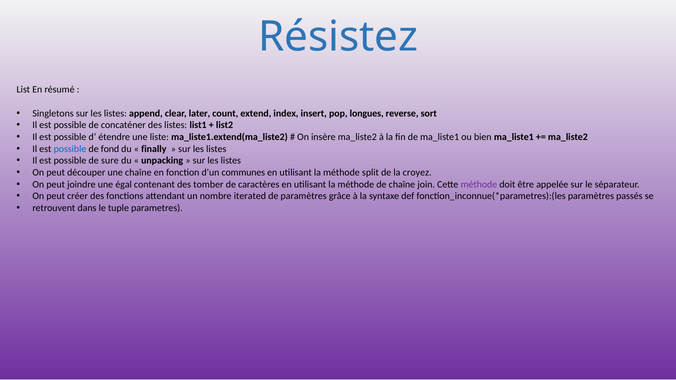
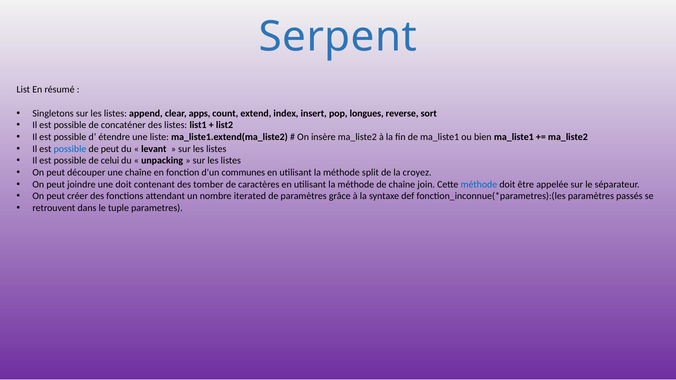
Résistez: Résistez -> Serpent (338, 37)
later: later -> apps (200, 113)
de fond: fond -> peut (110, 149)
finally: finally -> levant (154, 149)
sure: sure -> celui (110, 161)
une égal: égal -> doit (124, 184)
méthode colour: purple -> blue (479, 184)
